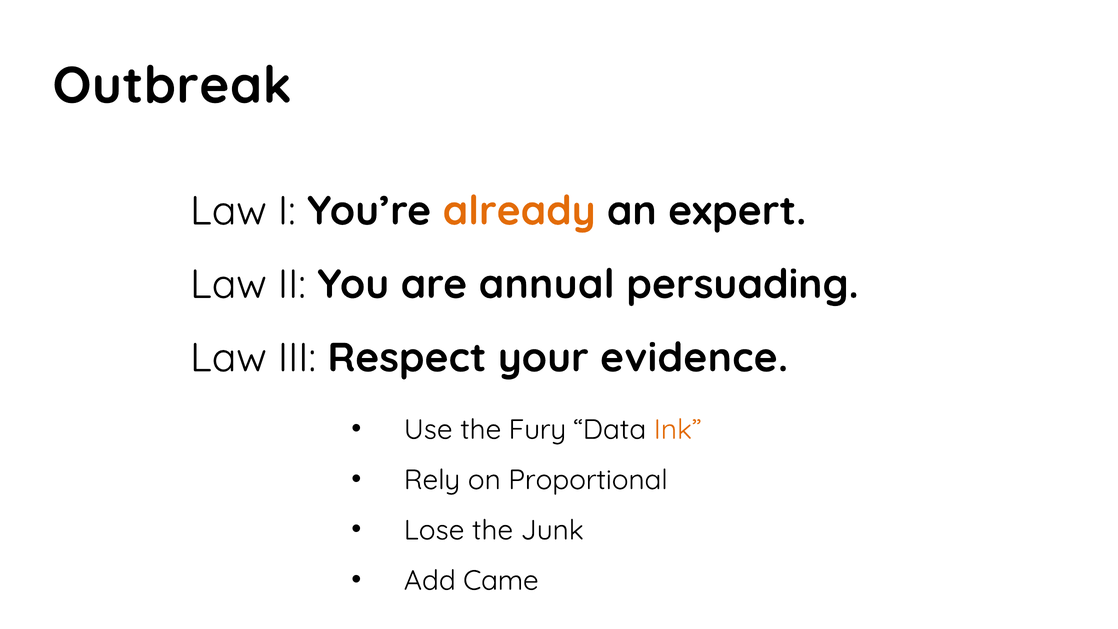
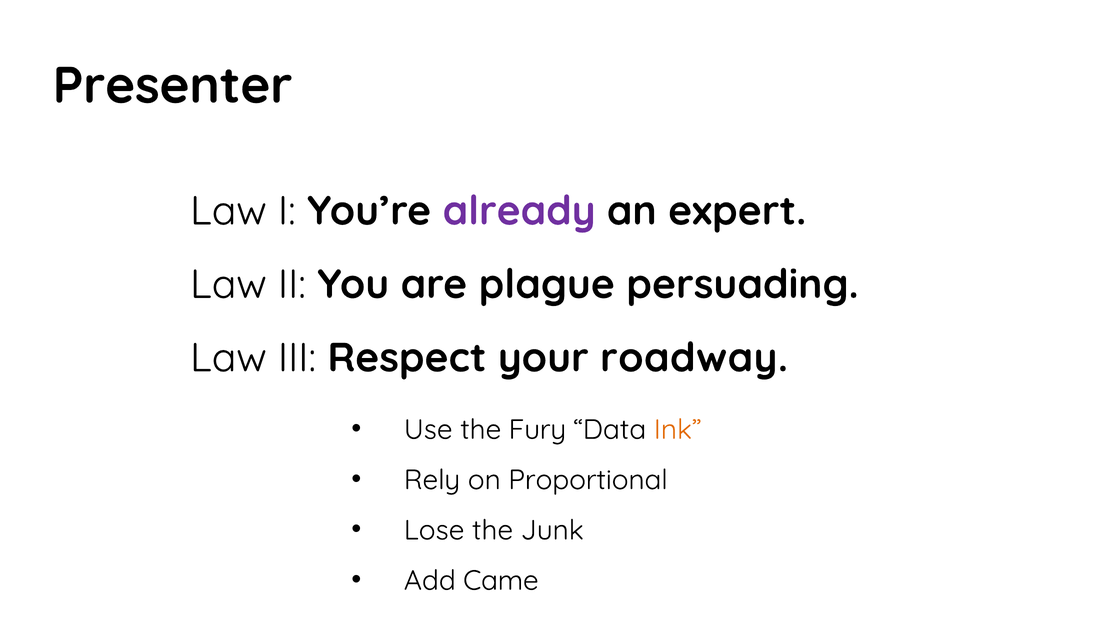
Outbreak: Outbreak -> Presenter (173, 86)
already colour: orange -> purple (519, 211)
annual: annual -> plague (547, 284)
evidence: evidence -> roadway (694, 358)
